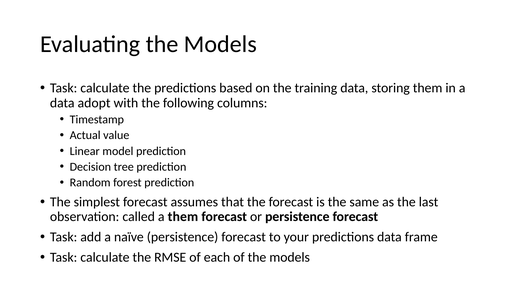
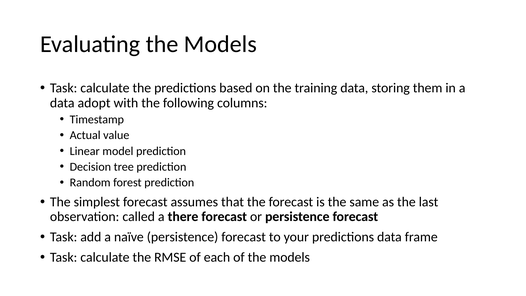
a them: them -> there (183, 217)
